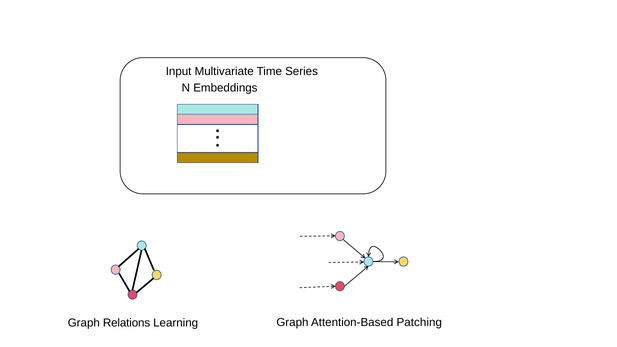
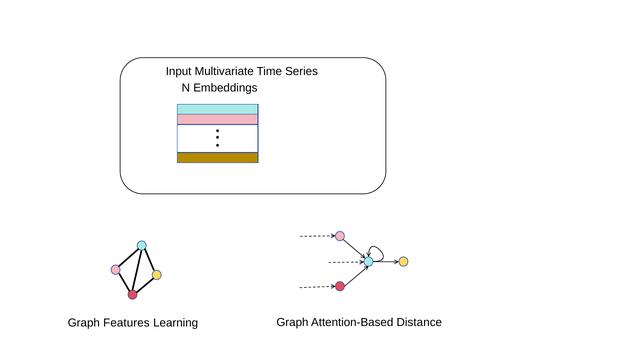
Relations: Relations -> Features (126, 323)
Patching: Patching -> Distance (419, 323)
